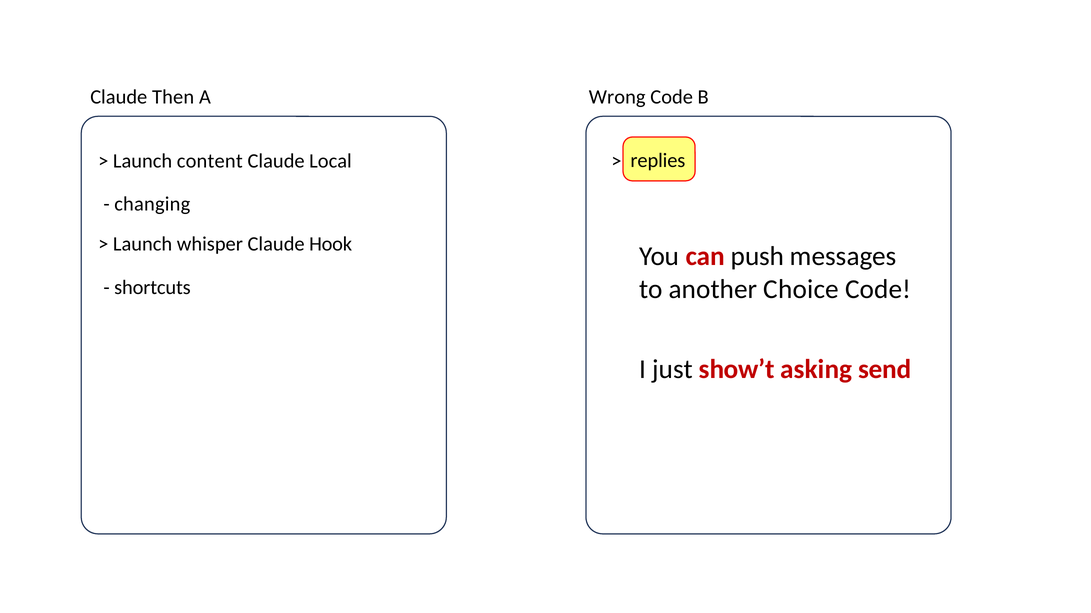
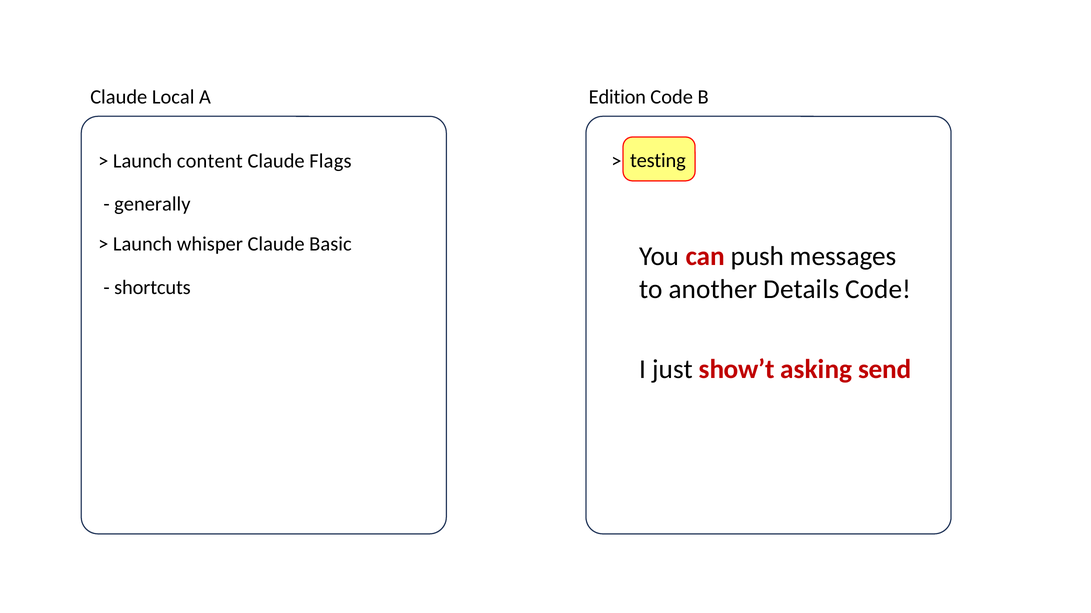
Then: Then -> Local (173, 97)
Wrong: Wrong -> Edition (617, 97)
replies: replies -> testing (658, 160)
Local: Local -> Flags (330, 161)
changing: changing -> generally (152, 204)
Hook: Hook -> Basic (330, 244)
Choice: Choice -> Details (801, 289)
